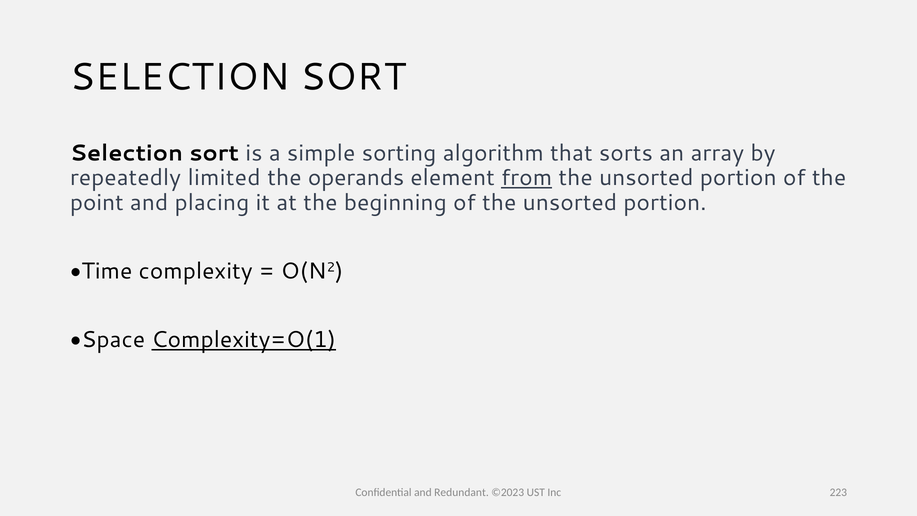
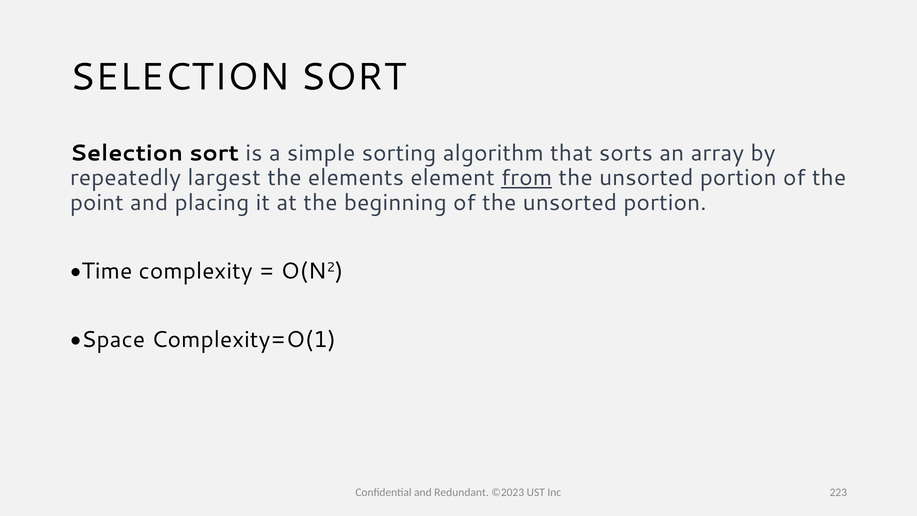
limited: limited -> largest (224, 178)
operands: operands -> elements (356, 178)
Complexity=O(1 underline: present -> none (244, 340)
